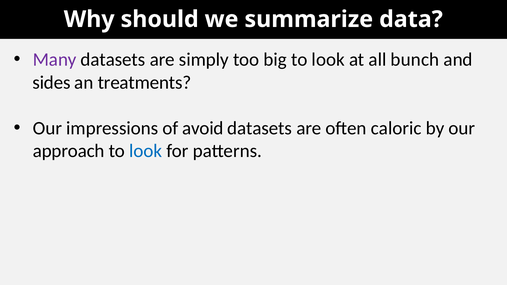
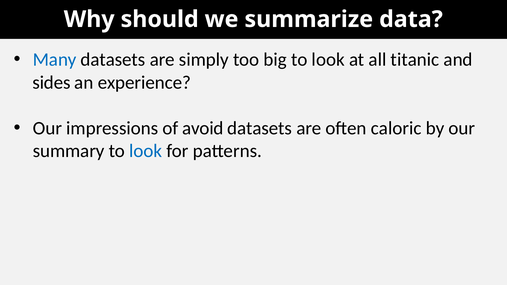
Many colour: purple -> blue (55, 60)
bunch: bunch -> titanic (415, 60)
treatments: treatments -> experience (144, 83)
approach: approach -> summary (69, 151)
